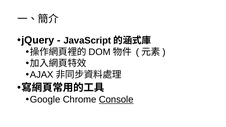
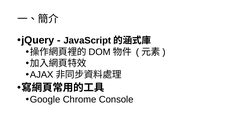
Console underline: present -> none (116, 100)
